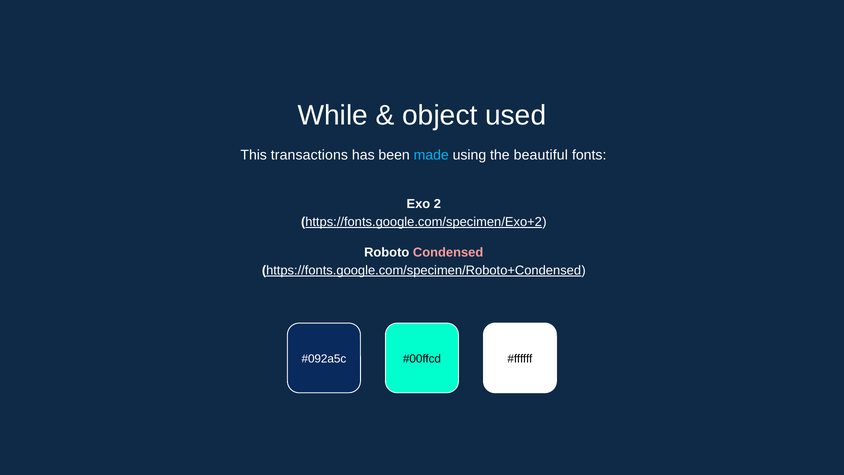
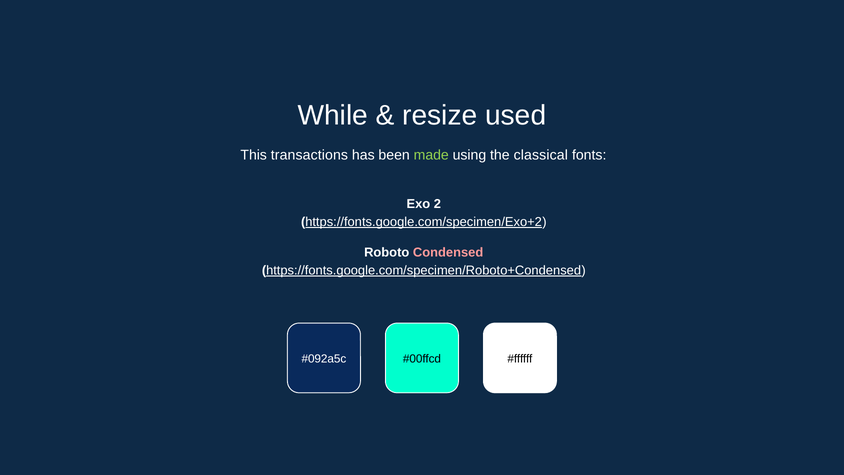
object: object -> resize (440, 115)
made colour: light blue -> light green (431, 155)
beautiful: beautiful -> classical (541, 155)
